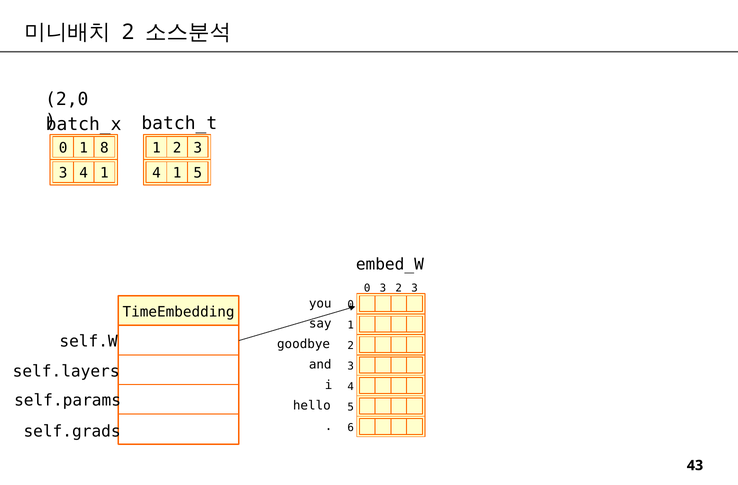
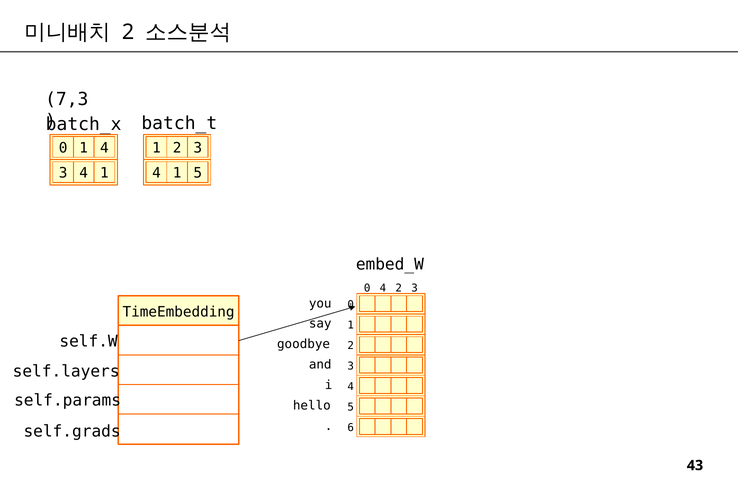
2,0: 2,0 -> 7,3 (67, 99)
1 8: 8 -> 4 (104, 148)
0 3: 3 -> 4 (383, 288)
